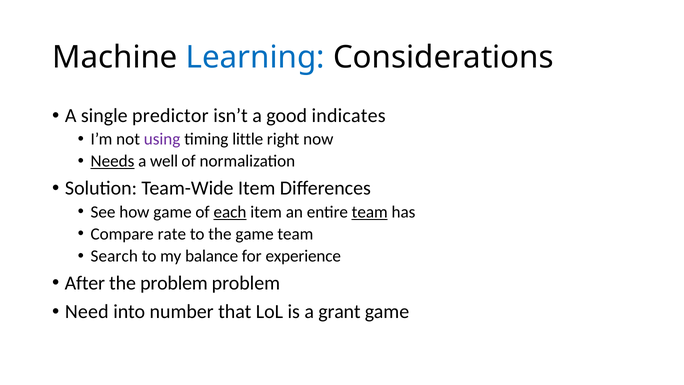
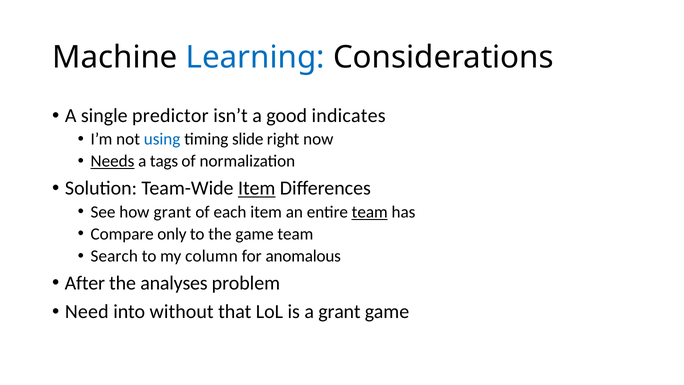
using colour: purple -> blue (162, 139)
little: little -> slide (248, 139)
well: well -> tags (164, 161)
Item underline: none -> present (257, 188)
how game: game -> grant (172, 212)
each underline: present -> none (230, 212)
rate: rate -> only (172, 234)
balance: balance -> column (211, 256)
experience: experience -> anomalous (303, 256)
the problem: problem -> analyses (174, 283)
number: number -> without (182, 312)
